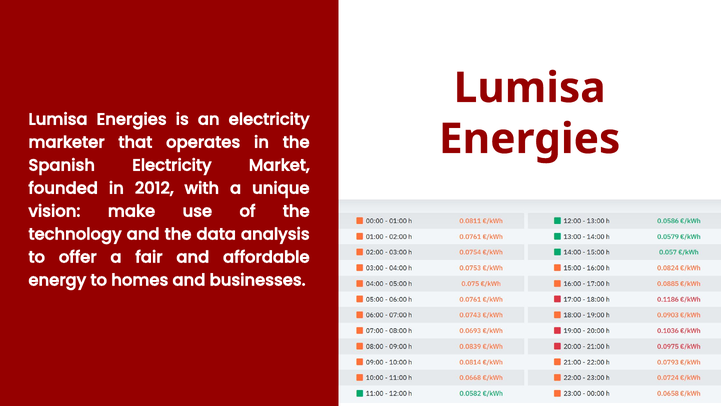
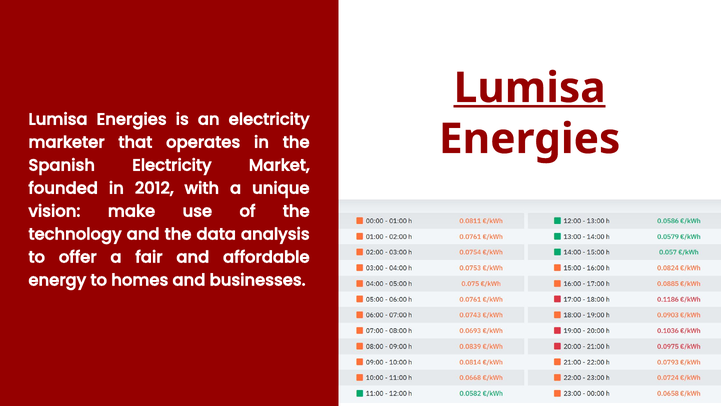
Lumisa underline: none -> present (530, 88)
